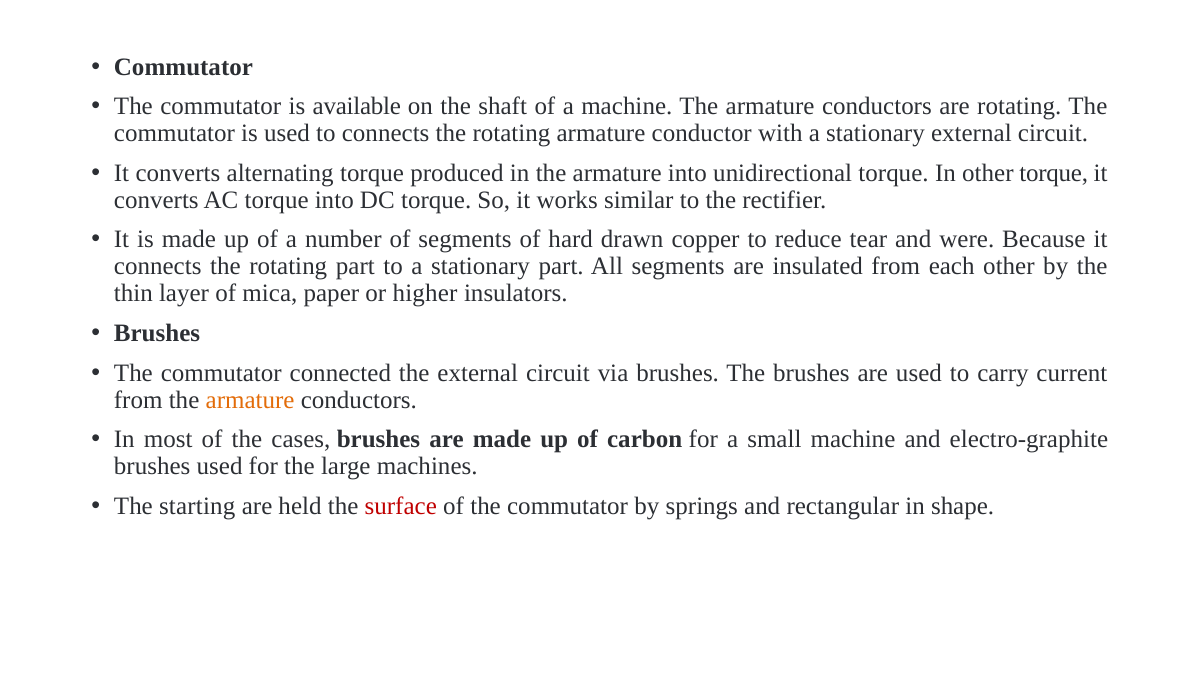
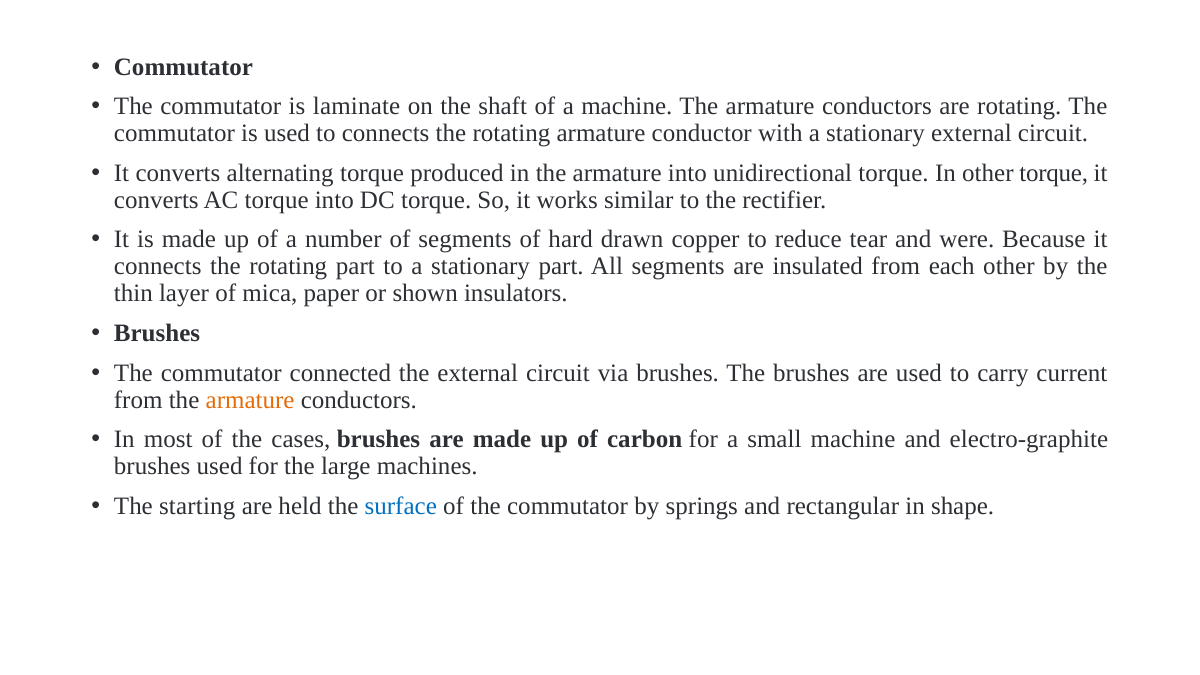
available: available -> laminate (357, 106)
higher: higher -> shown (425, 294)
surface colour: red -> blue (401, 506)
